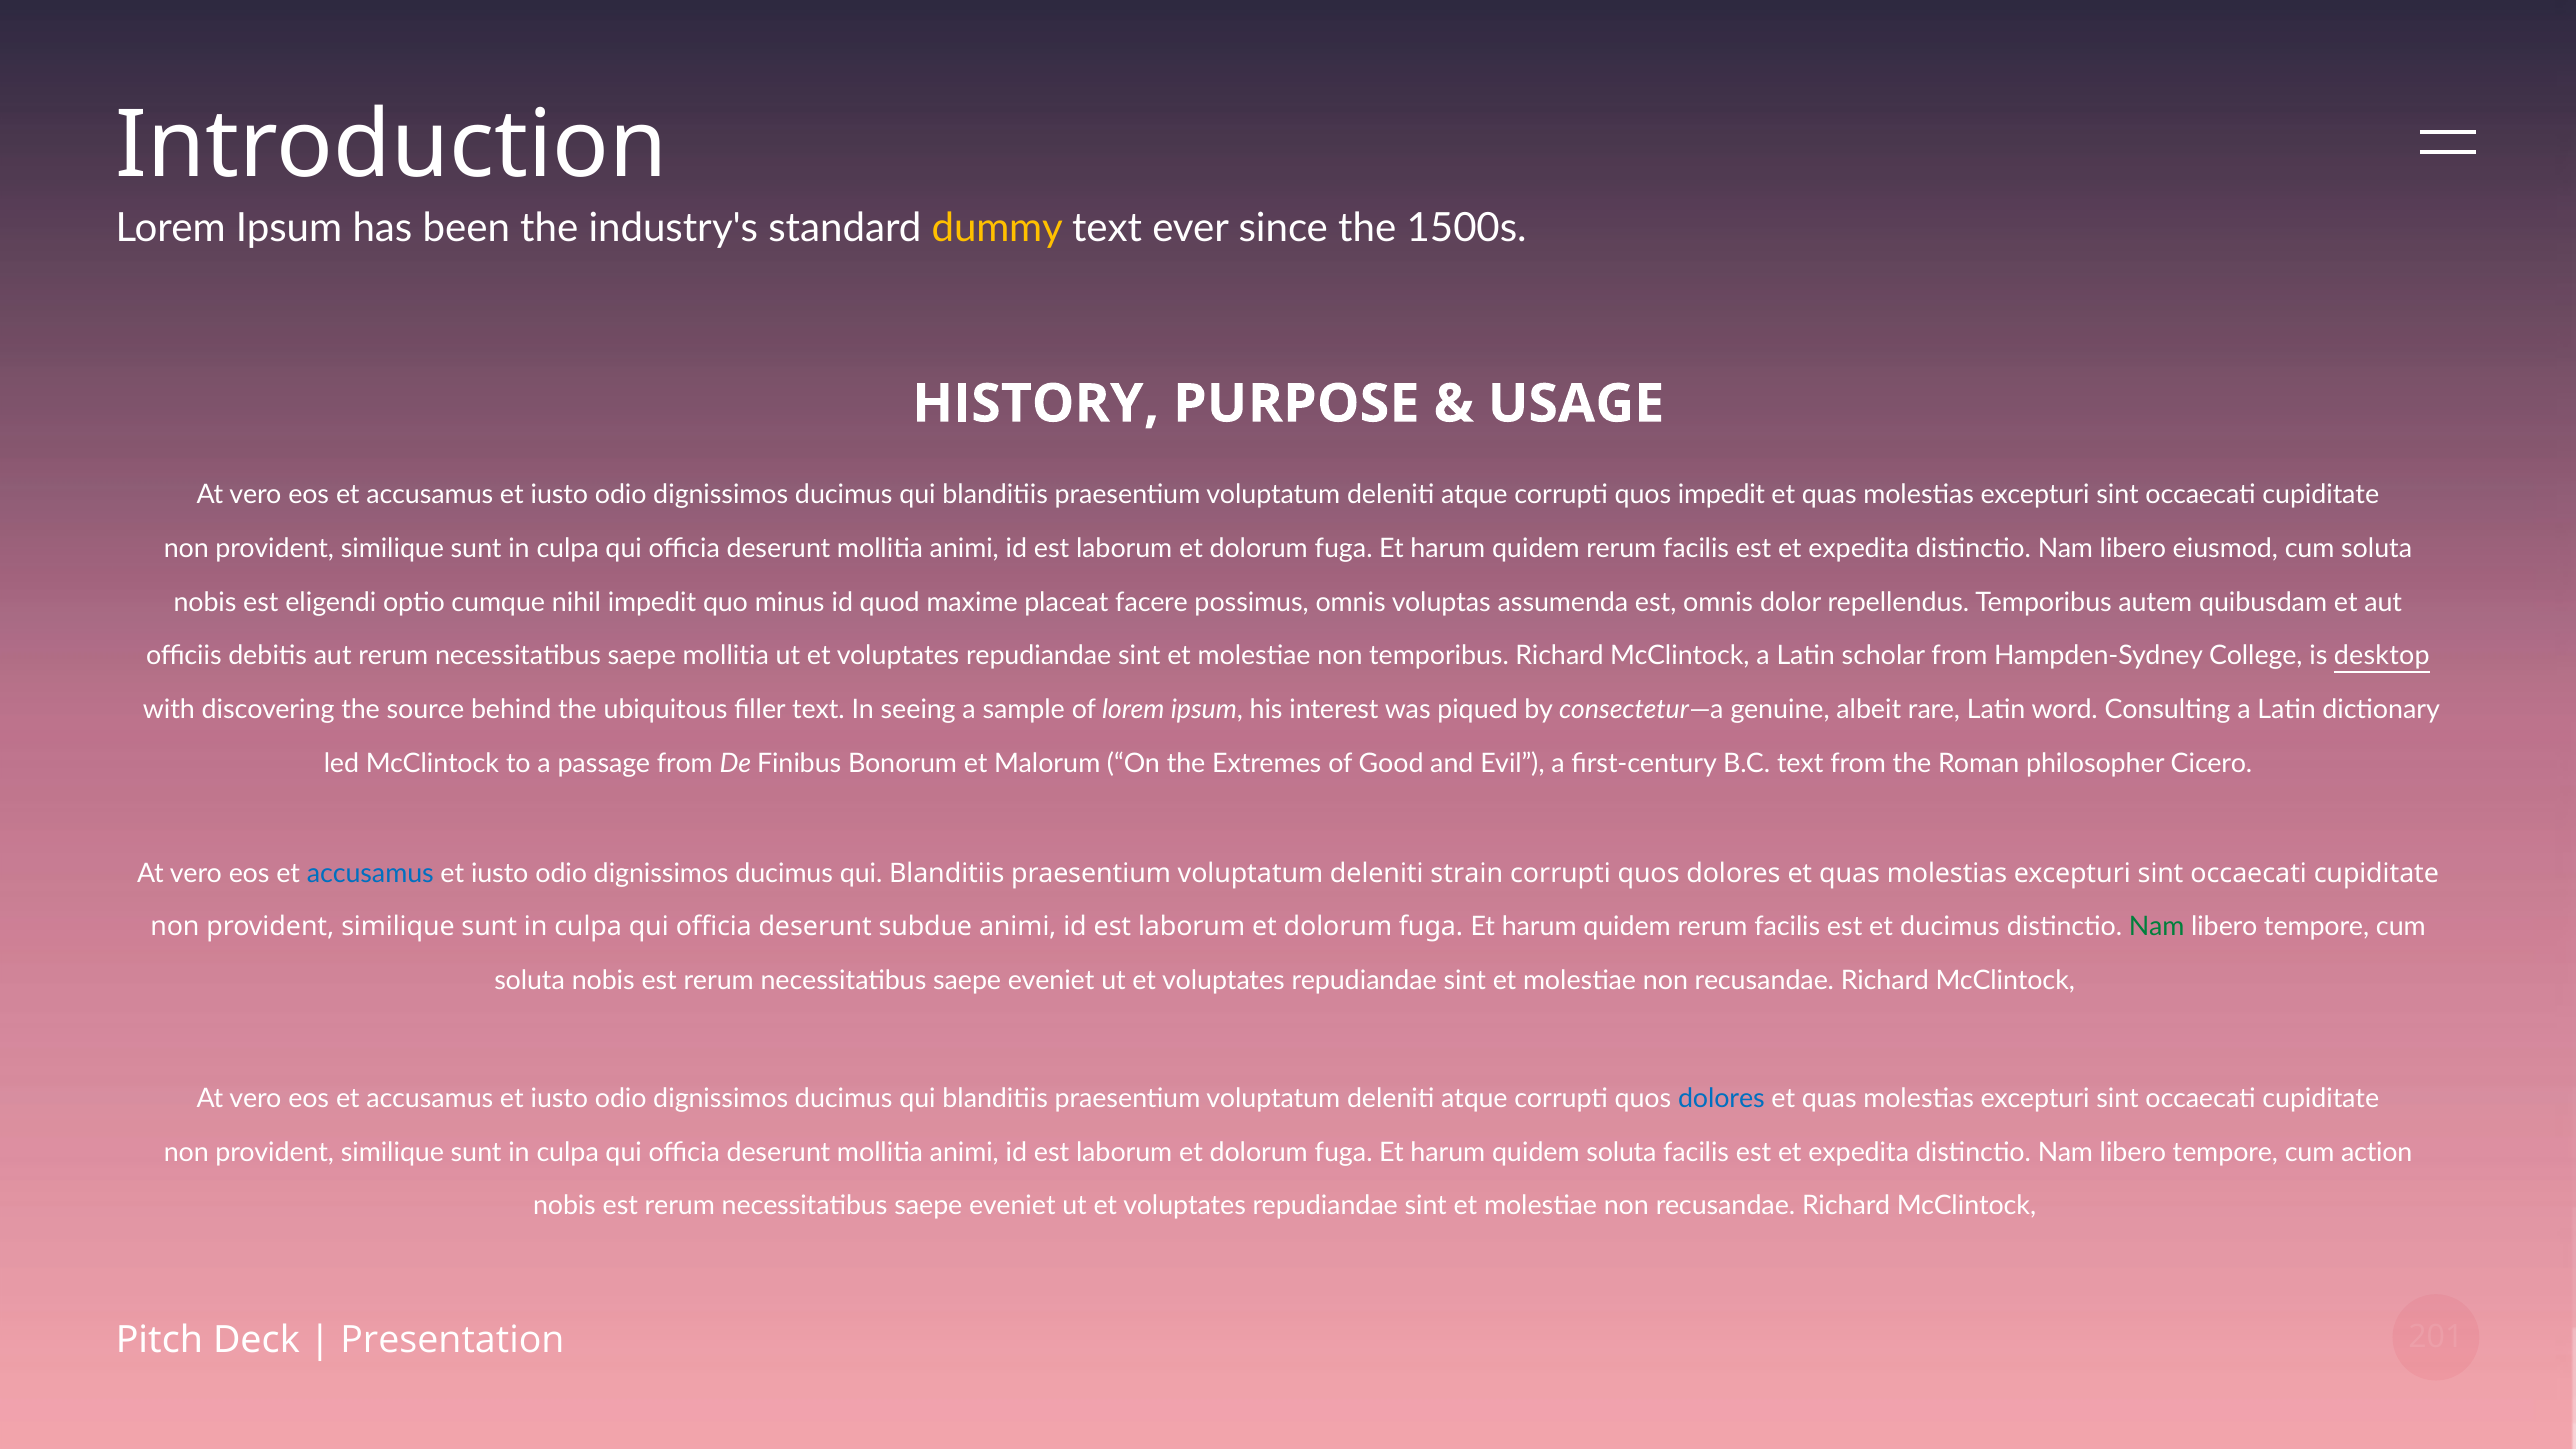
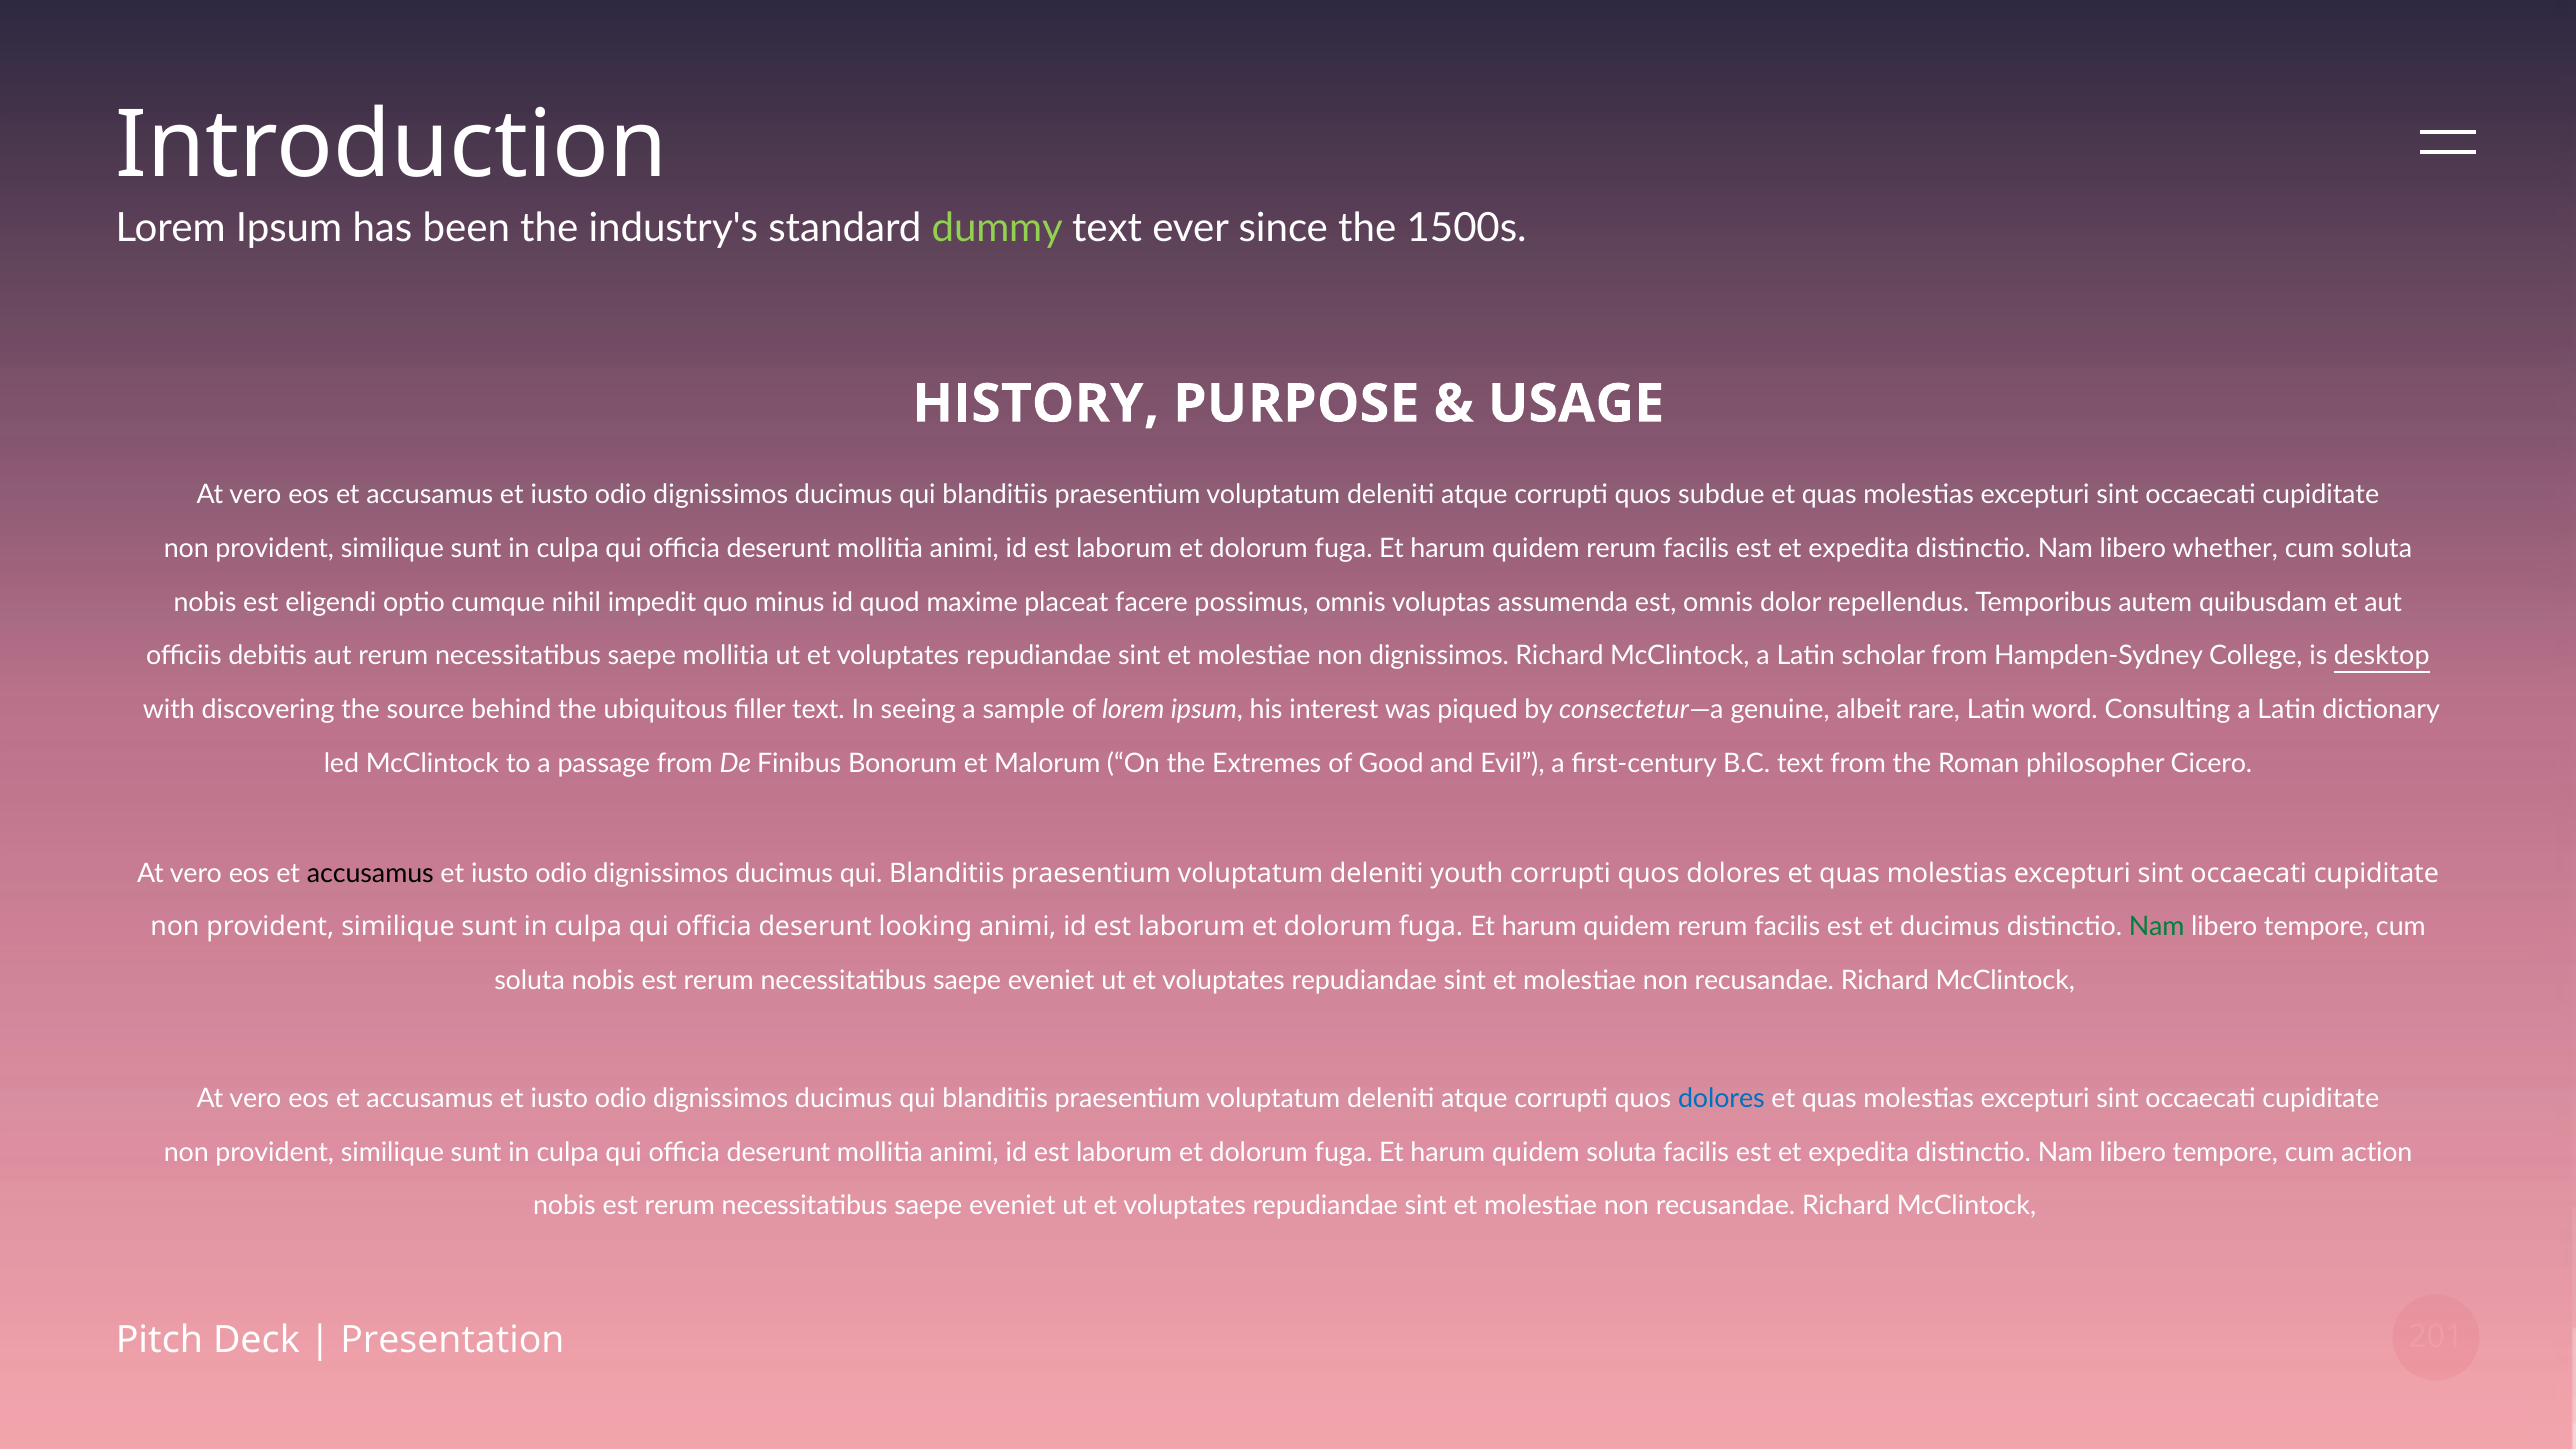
dummy colour: yellow -> light green (997, 228)
quos impedit: impedit -> subdue (1721, 495)
eiusmod: eiusmod -> whether (2225, 549)
non temporibus: temporibus -> dignissimos (1439, 656)
accusamus colour: blue -> black (370, 873)
strain: strain -> youth (1467, 873)
subdue: subdue -> looking (925, 927)
